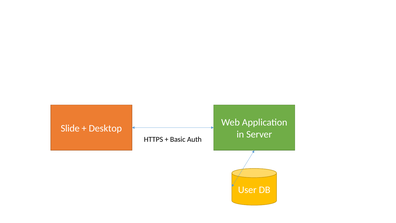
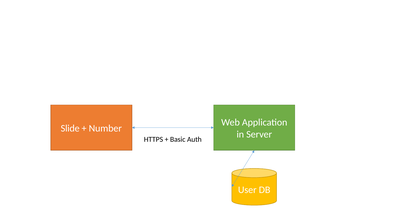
Desktop: Desktop -> Number (105, 128)
